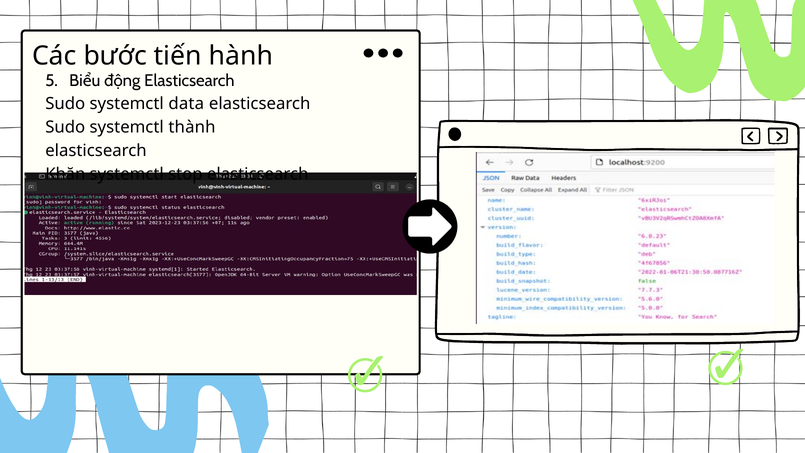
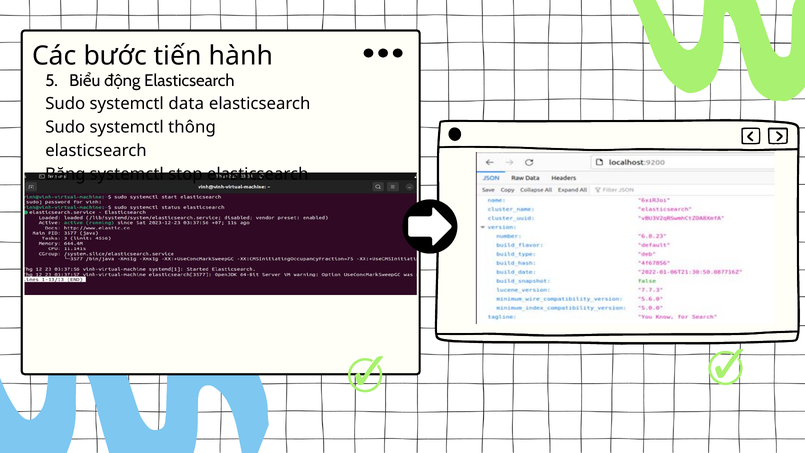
thành: thành -> thông (192, 127)
Khăn: Khăn -> Băng (65, 174)
